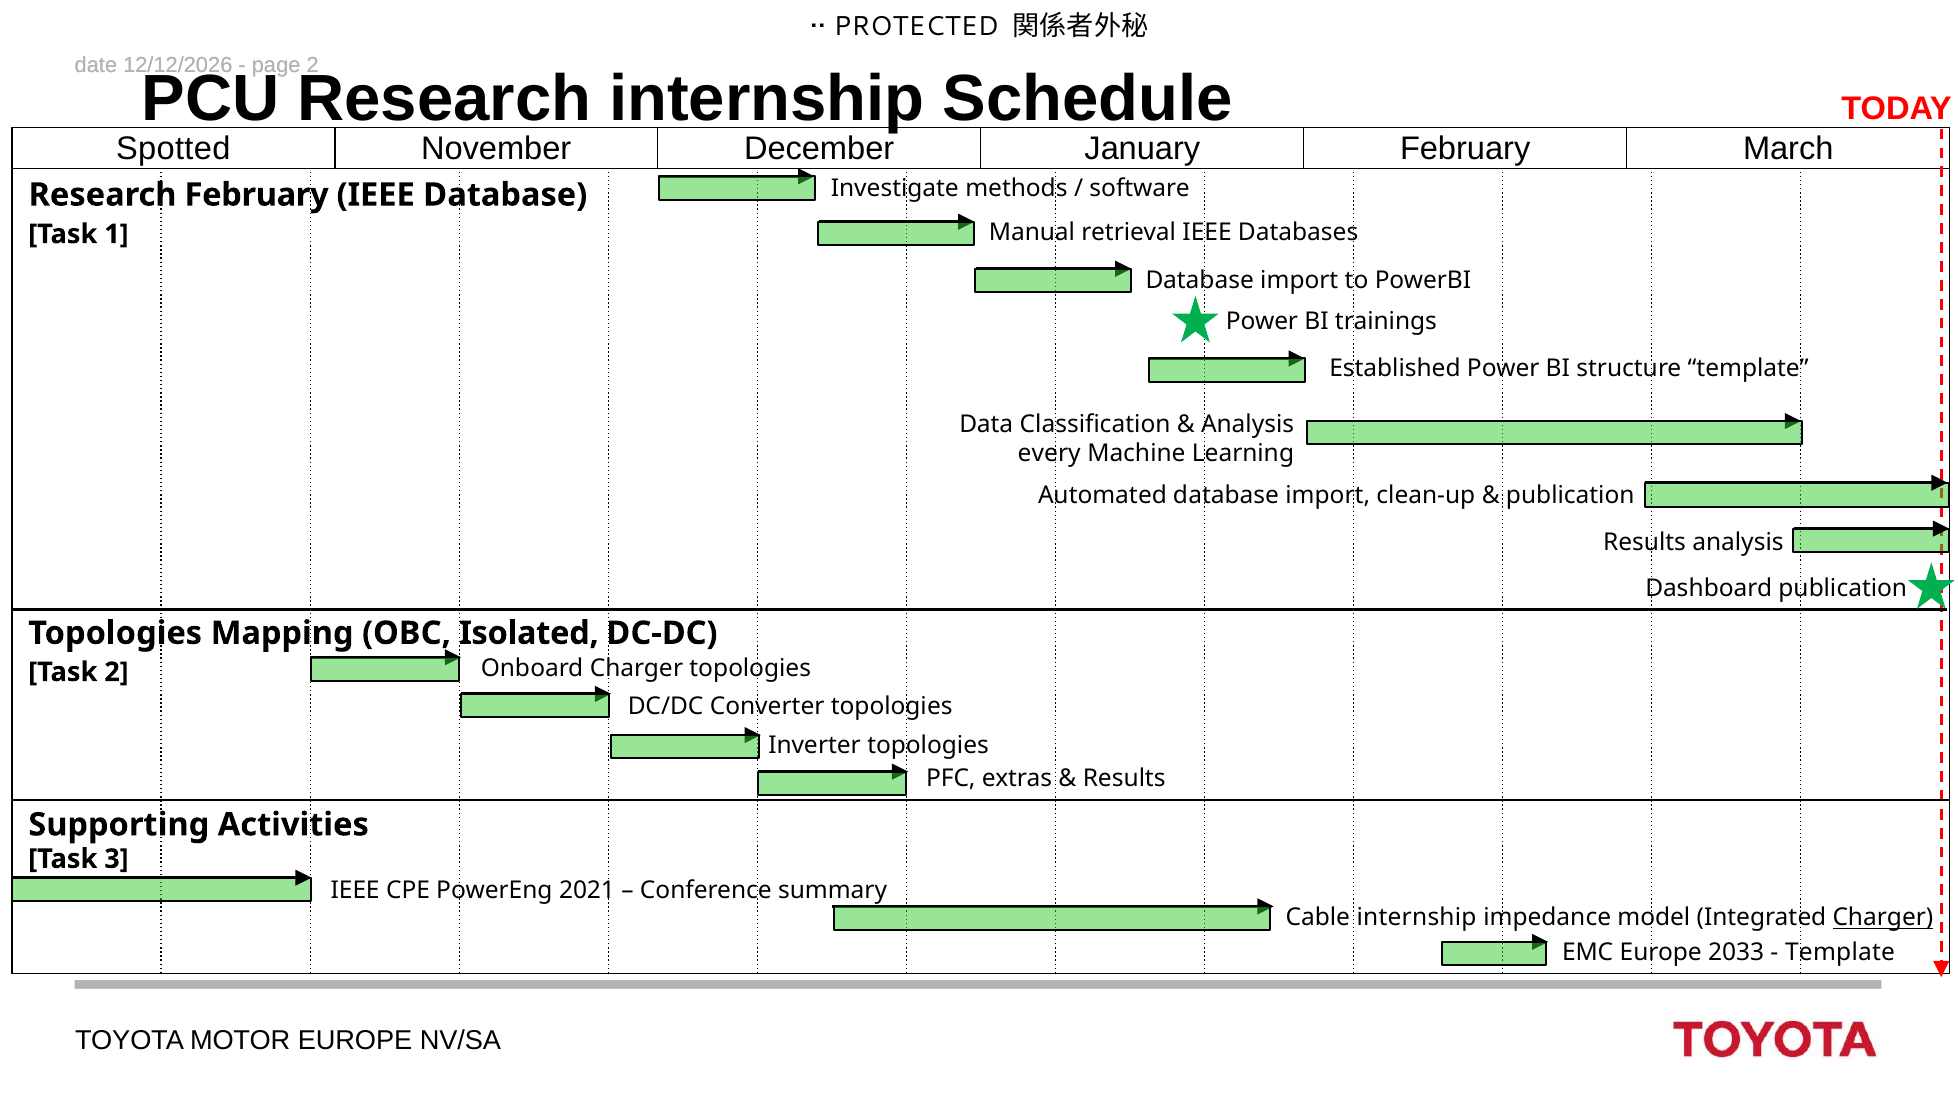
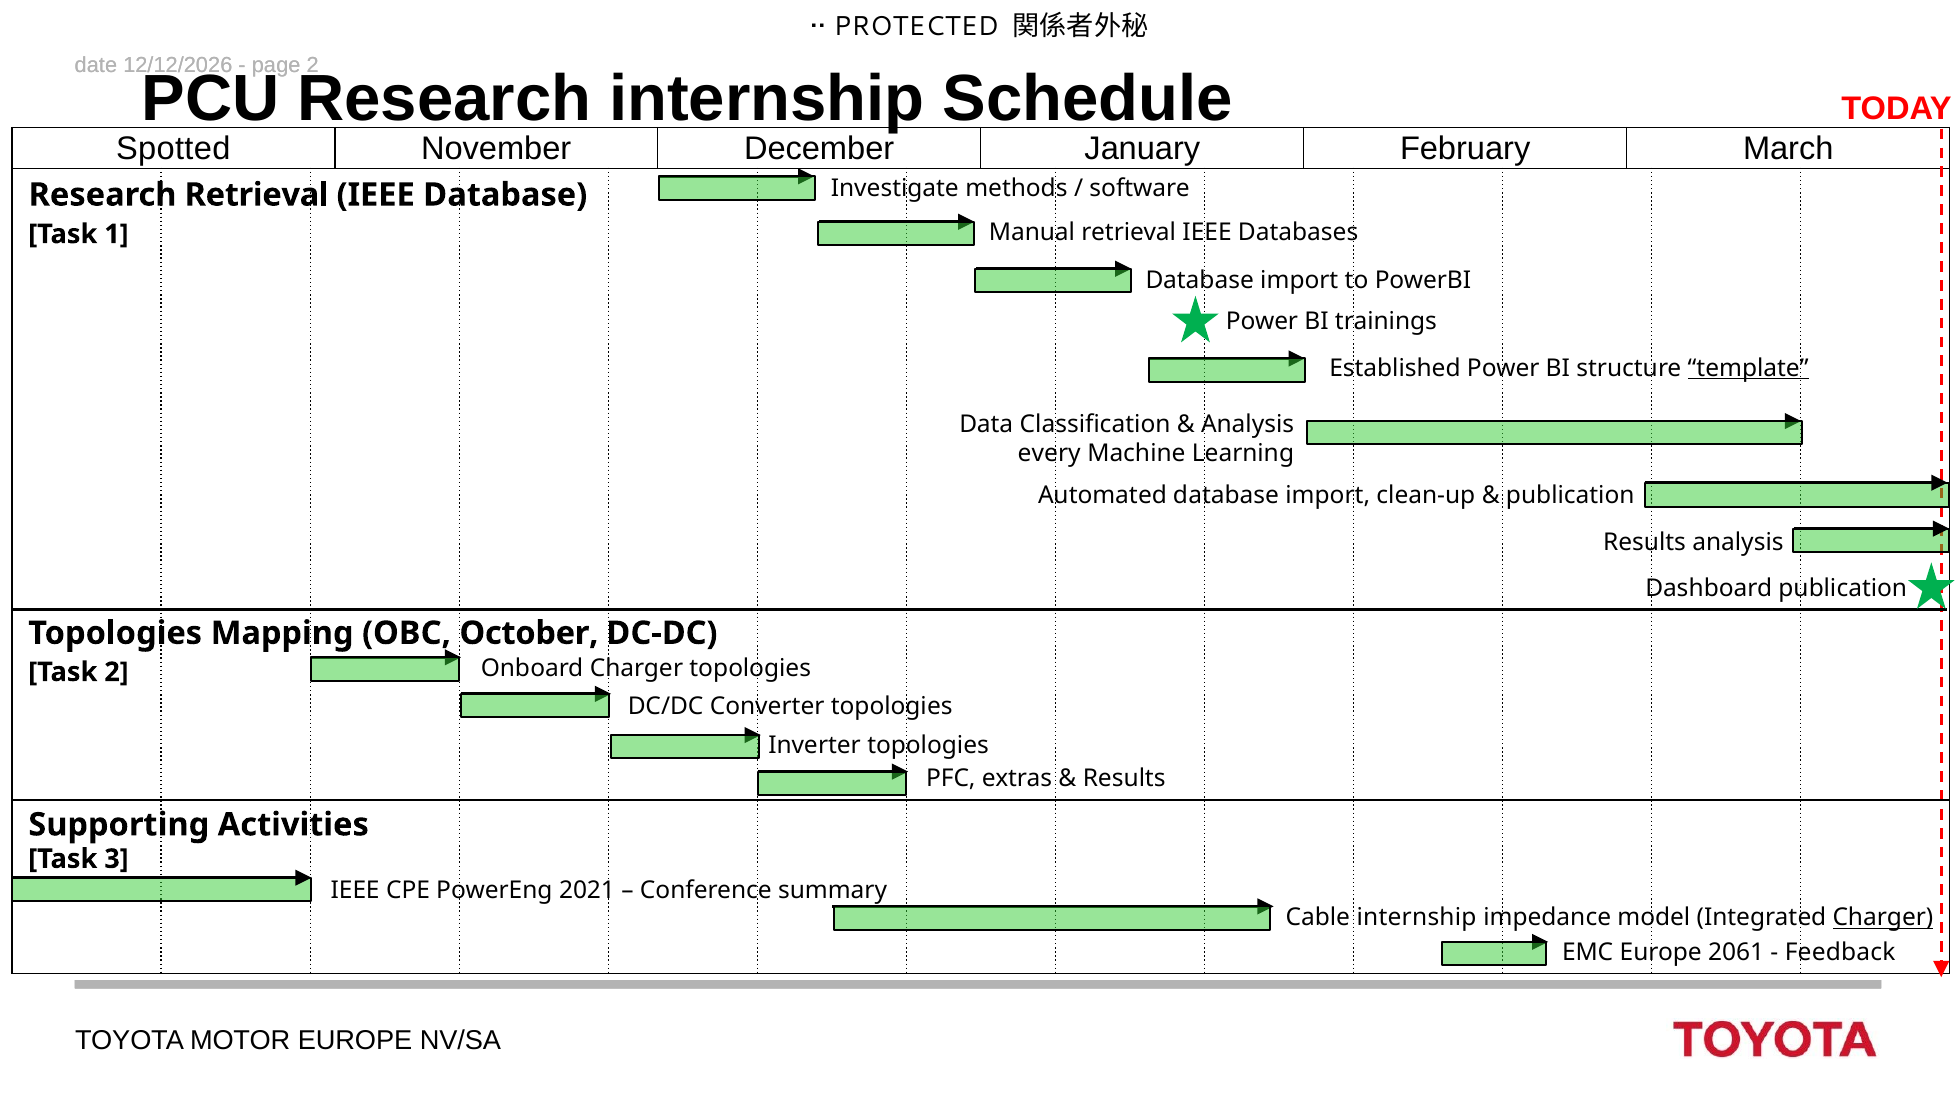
Research February: February -> Retrieval (257, 195)
template underline: none -> present (1748, 368)
Isolated: Isolated -> October (529, 633)
2033: 2033 -> 2061 (1736, 952)
Template: Template -> Feedback (1840, 952)
